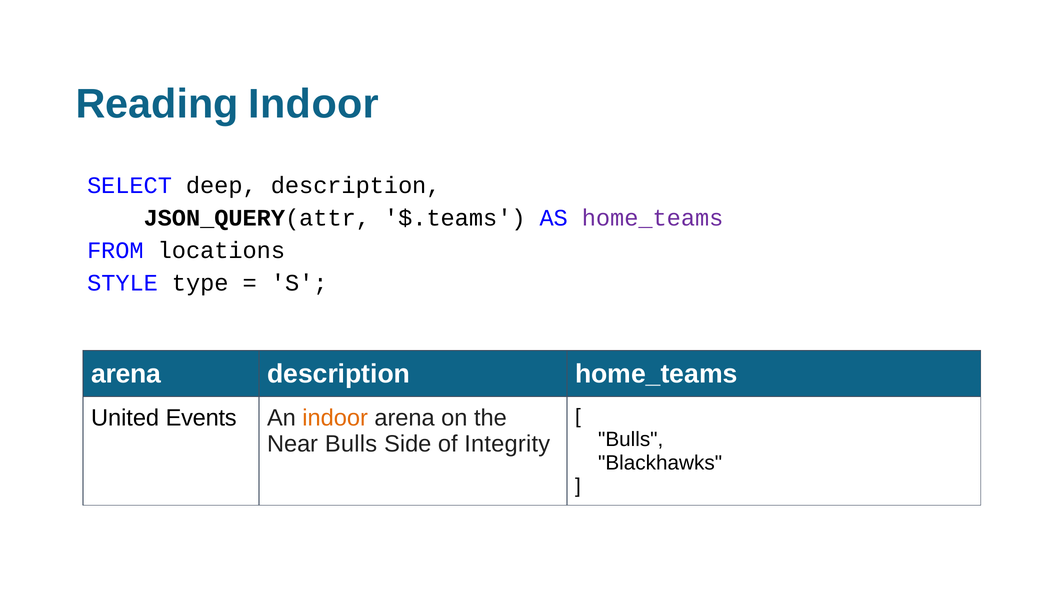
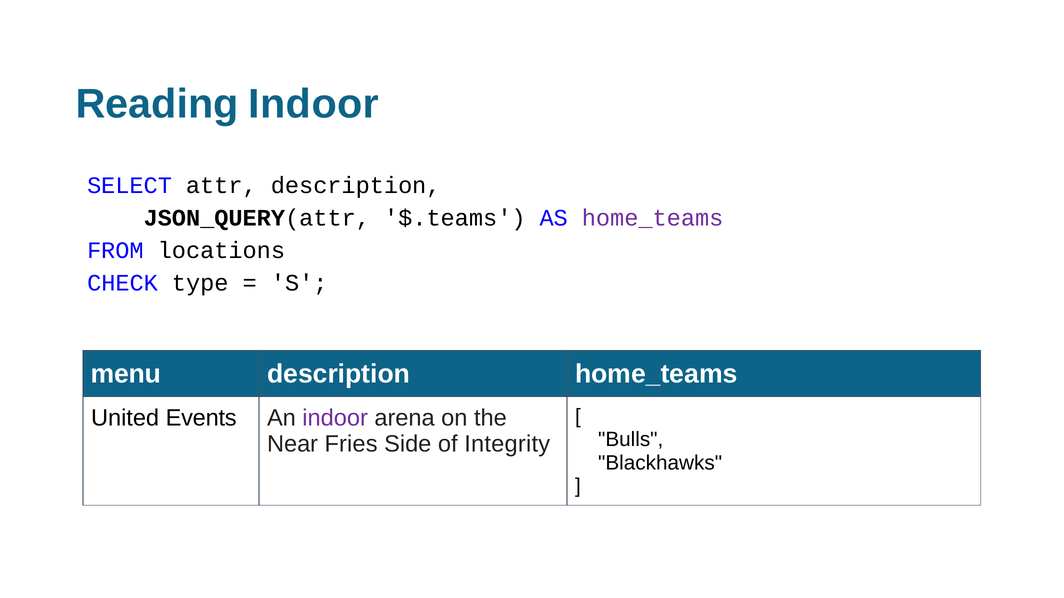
deep: deep -> attr (221, 186)
STYLE: STYLE -> CHECK (122, 283)
arena: arena -> menu (126, 374)
indoor colour: orange -> purple (335, 418)
Near Bulls: Bulls -> Fries (351, 444)
